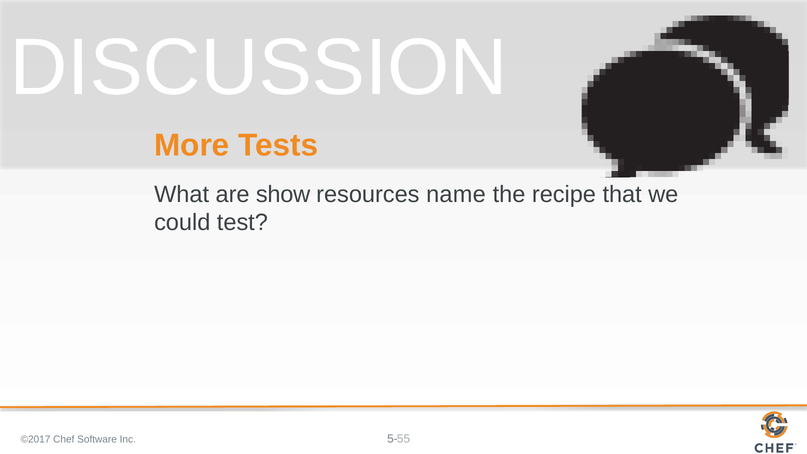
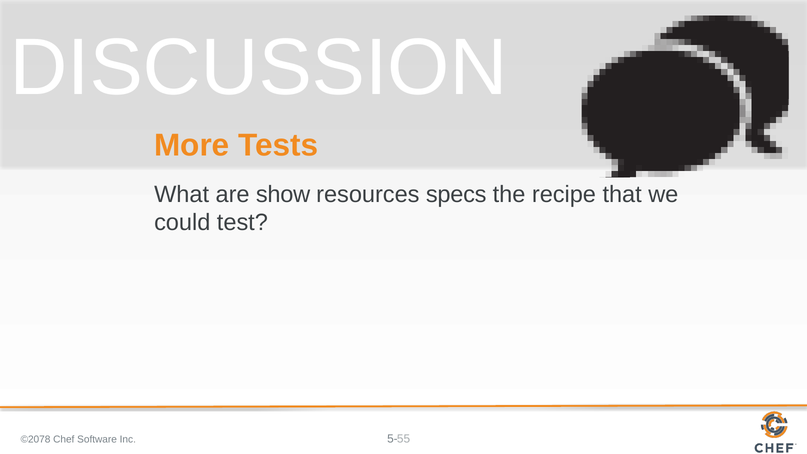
name: name -> specs (456, 194)
©2017: ©2017 -> ©2078 (36, 439)
